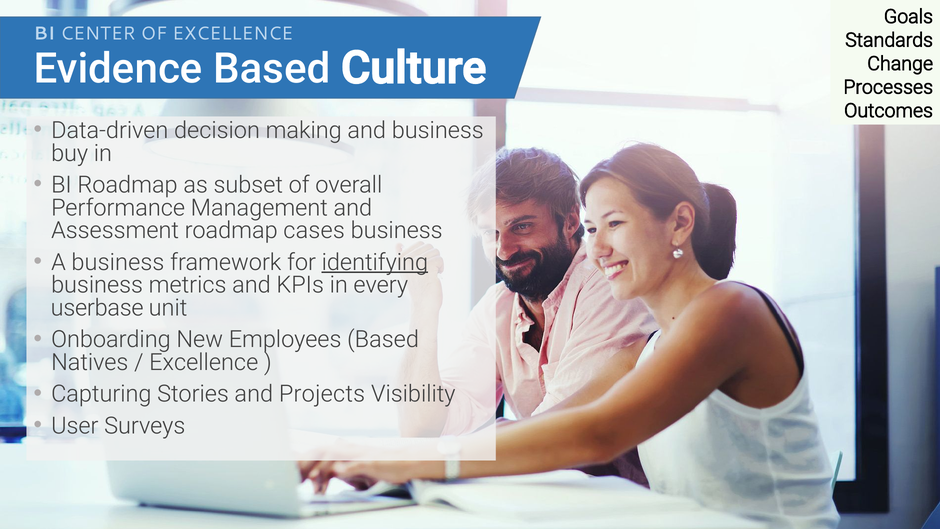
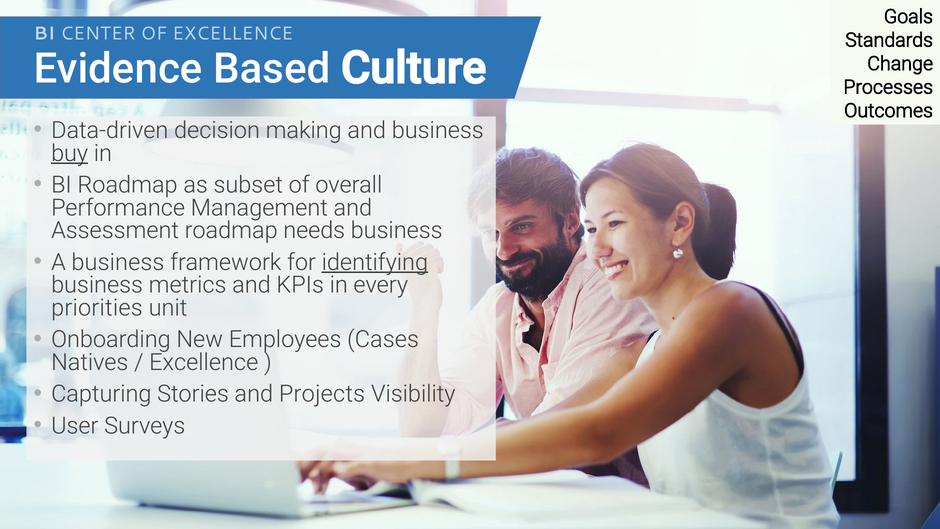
buy underline: none -> present (70, 153)
cases: cases -> needs (314, 231)
userbase: userbase -> priorities (97, 308)
Employees Based: Based -> Cases (383, 340)
